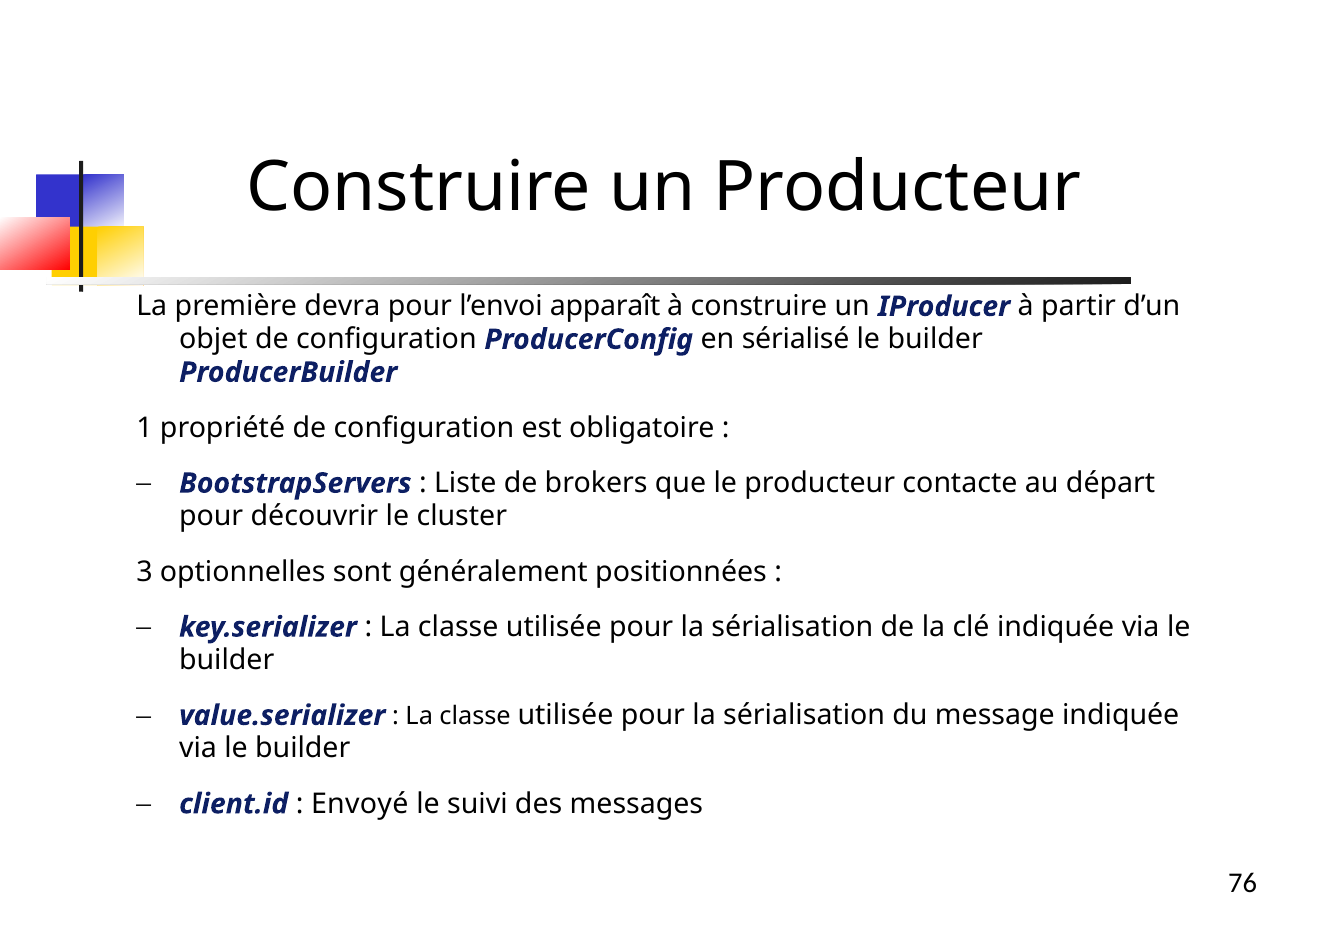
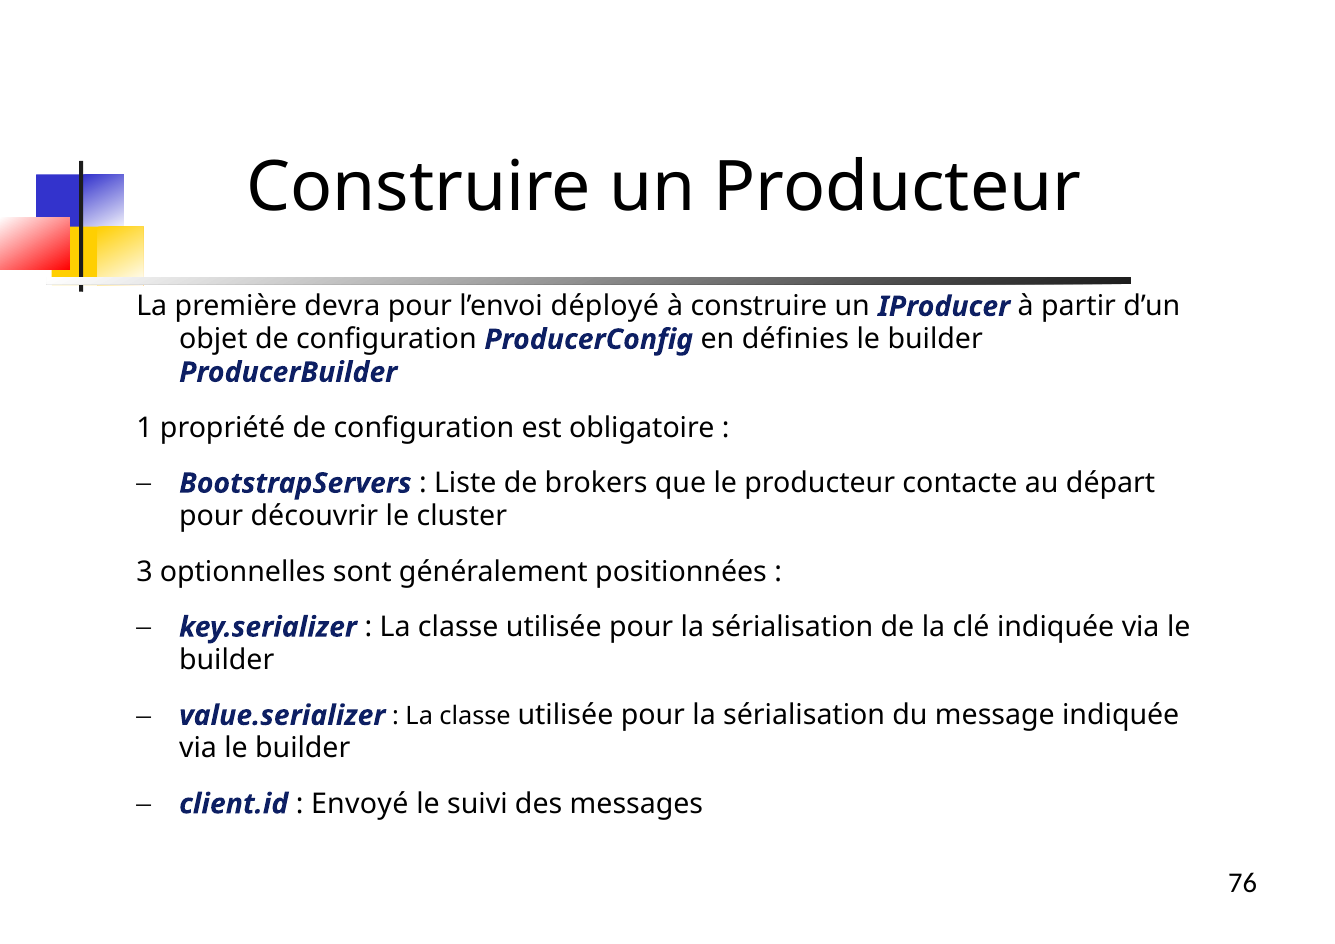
apparaît: apparaît -> déployé (605, 307)
sérialisé: sérialisé -> définies (795, 339)
